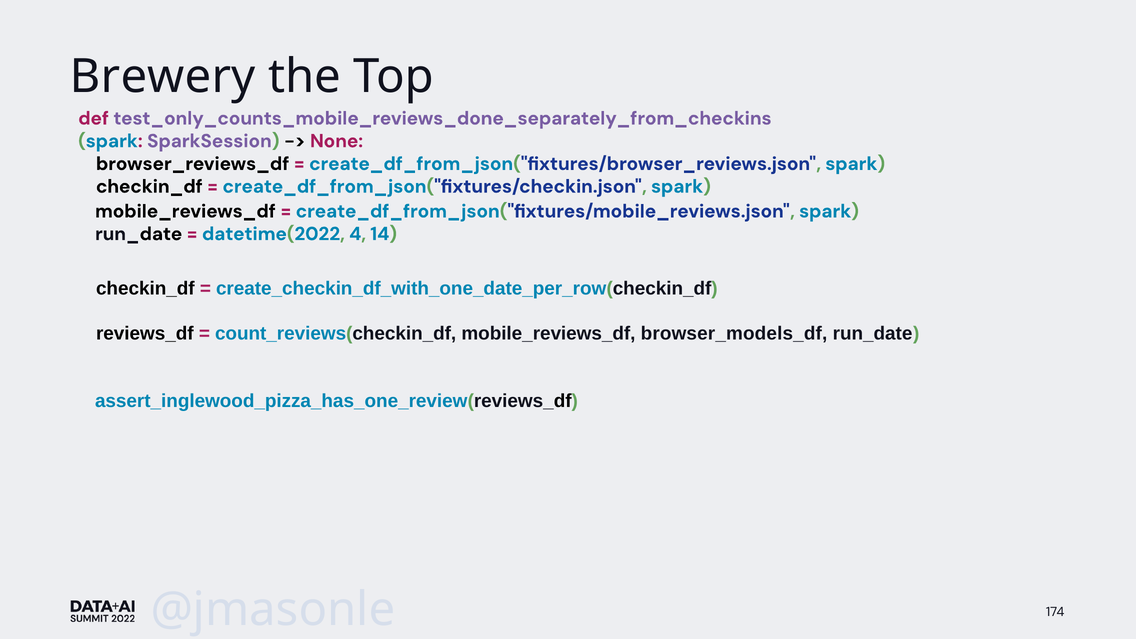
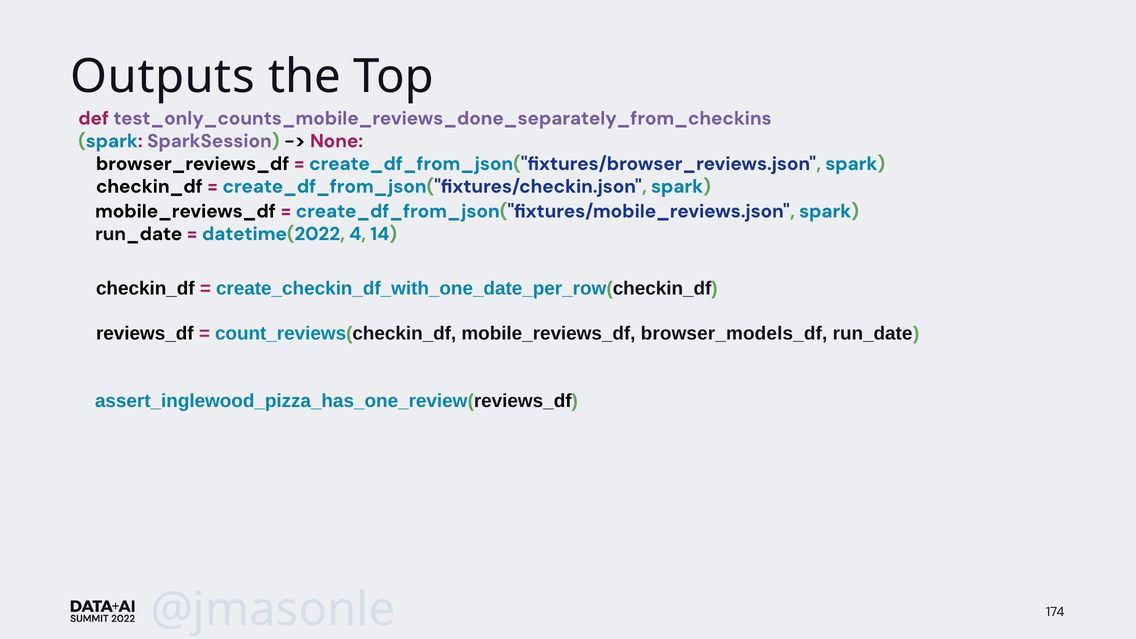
Brewery: Brewery -> Outputs (163, 77)
